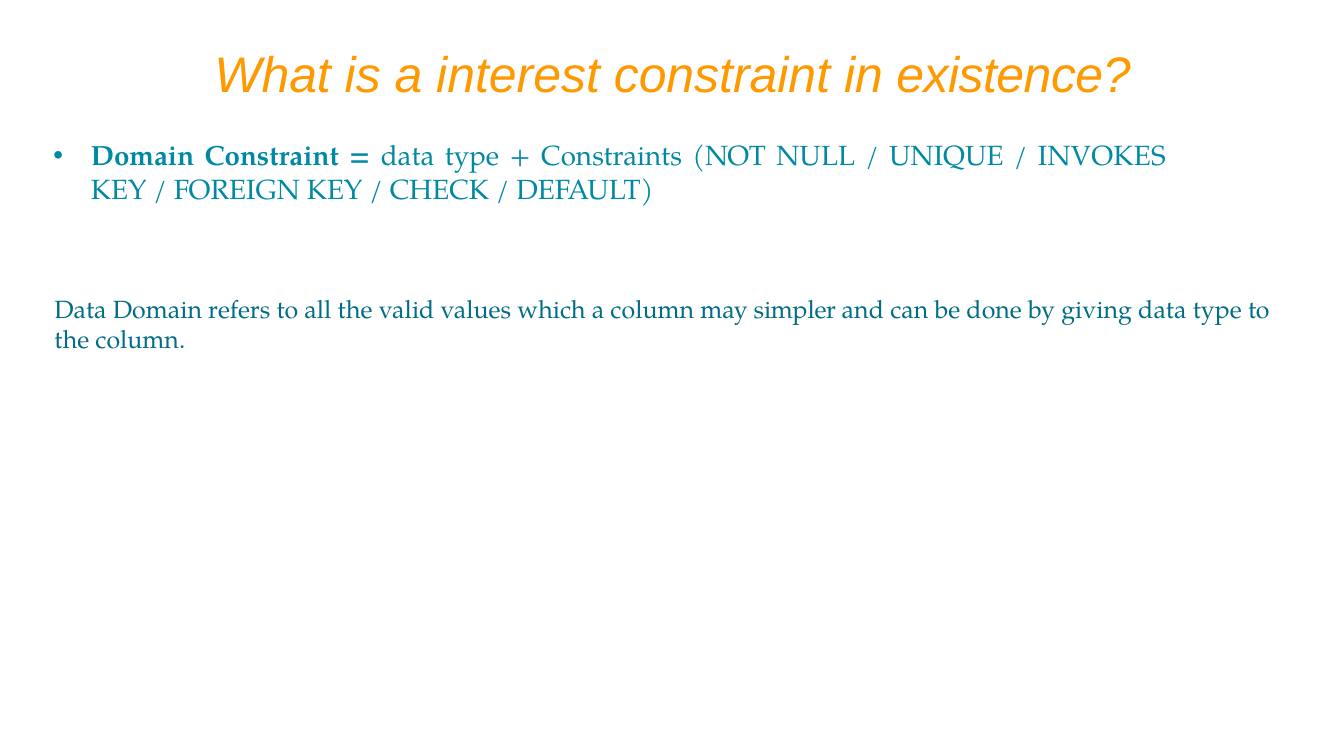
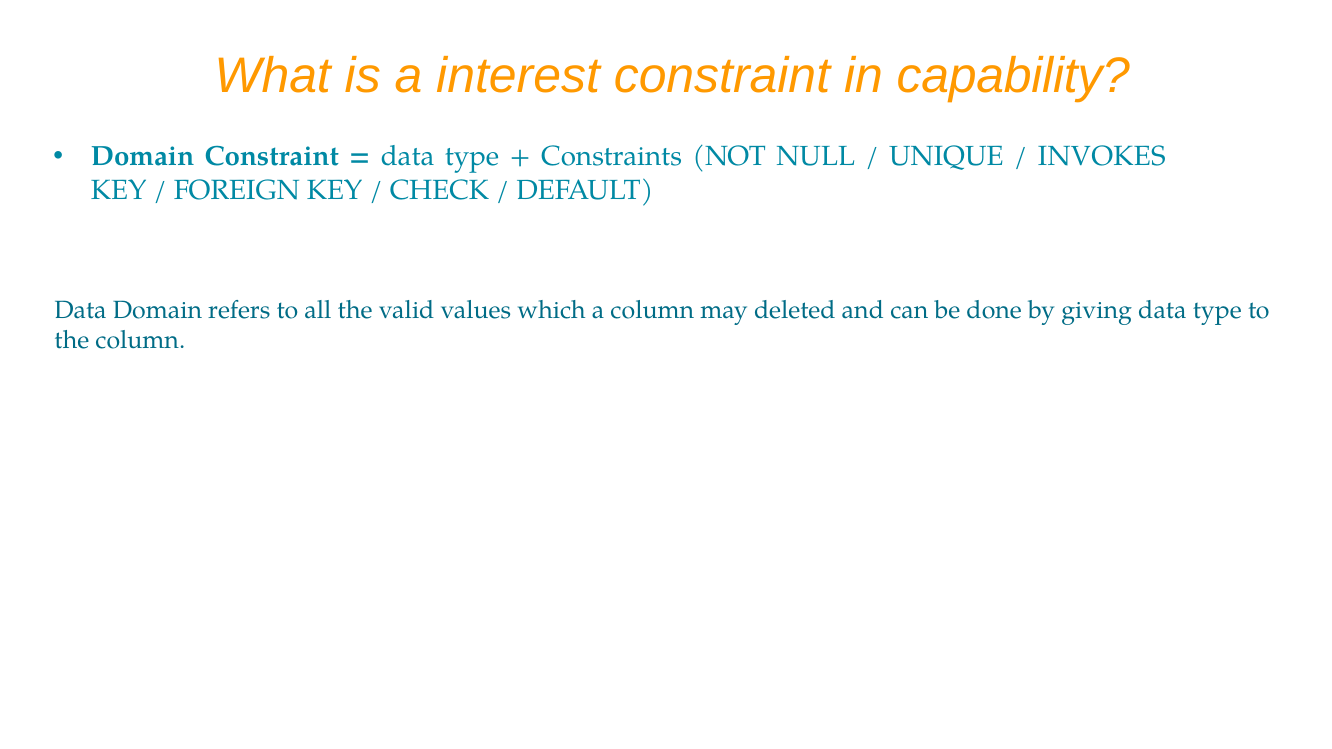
existence: existence -> capability (1013, 76)
simpler: simpler -> deleted (795, 310)
